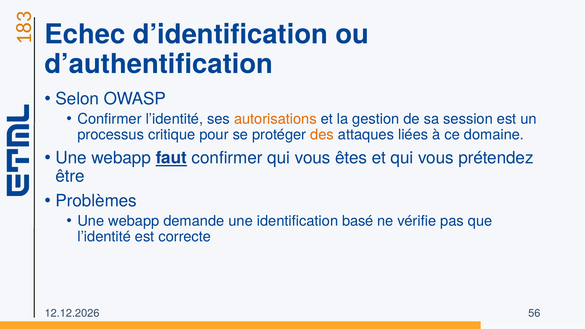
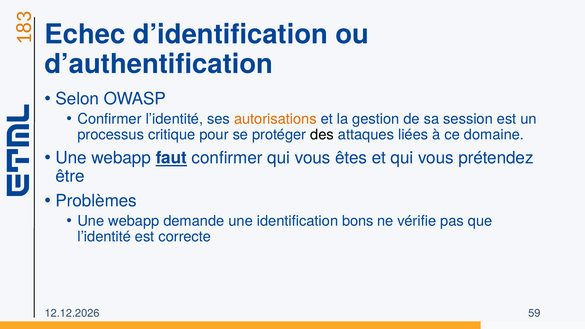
des colour: orange -> black (322, 135)
basé: basé -> bons (358, 221)
56: 56 -> 59 (534, 313)
